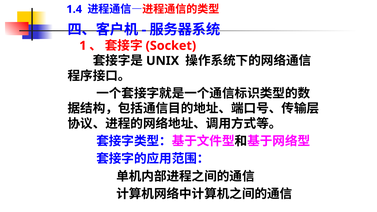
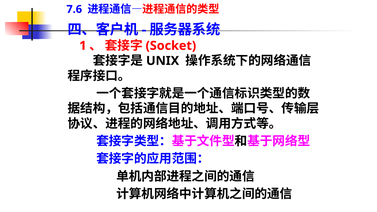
1.4: 1.4 -> 7.6 (74, 9)
